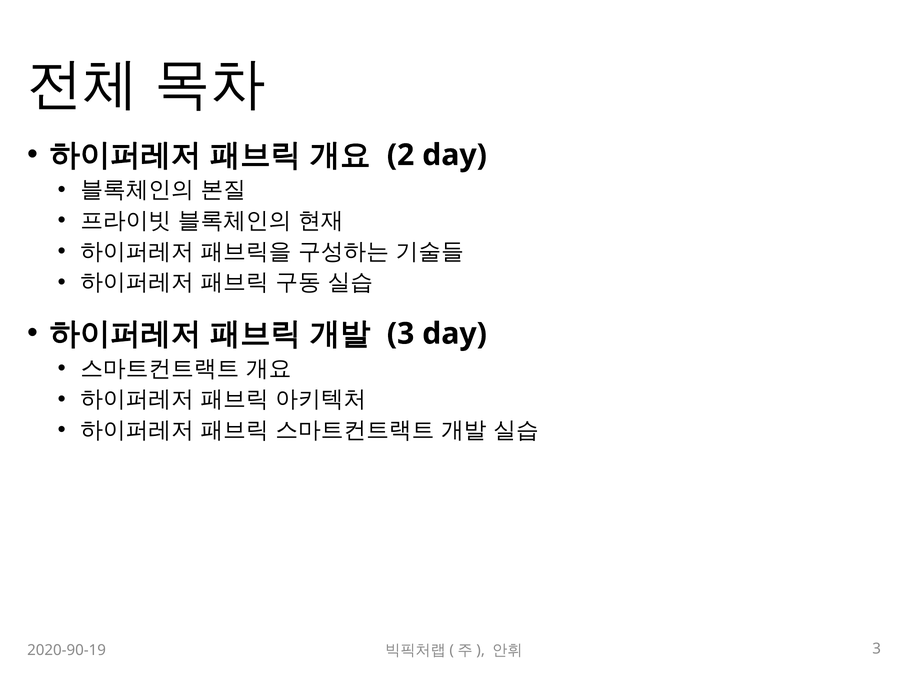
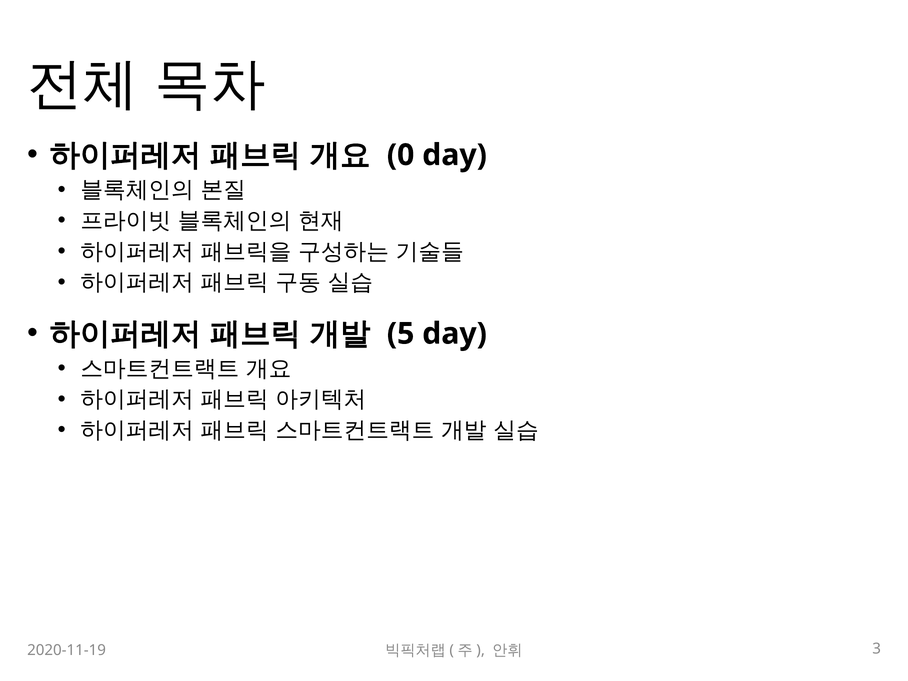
2: 2 -> 0 (401, 155)
3: 3 -> 5 (401, 334)
2020-90-19: 2020-90-19 -> 2020-11-19 (67, 650)
